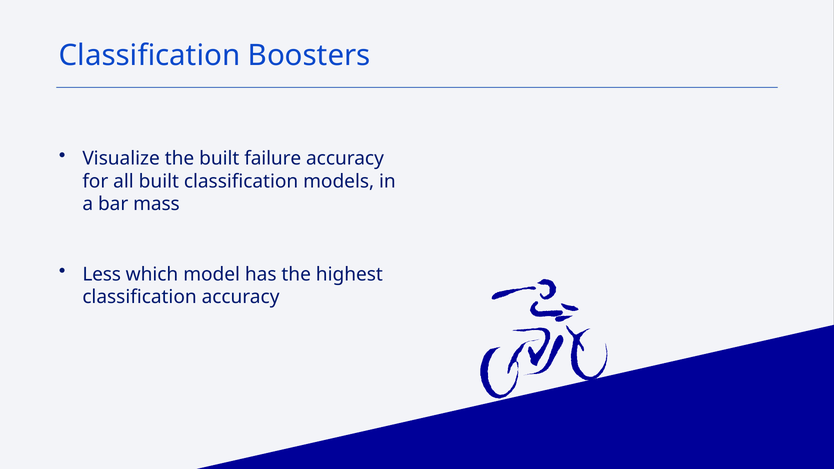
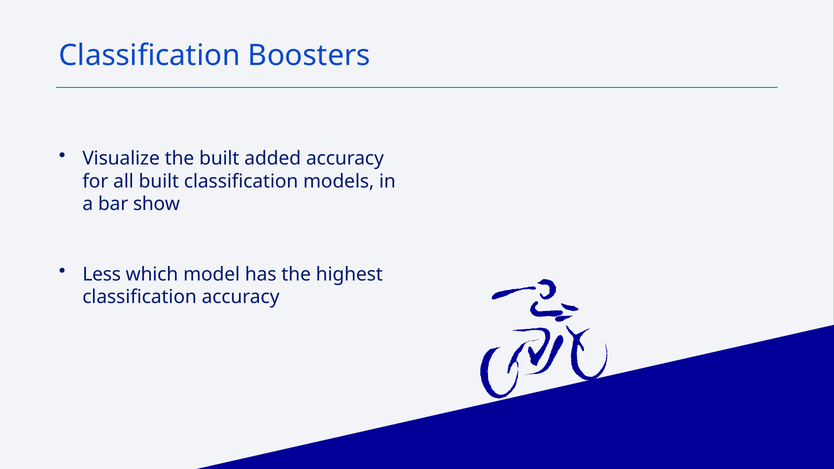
failure: failure -> added (273, 158)
mass: mass -> show (157, 204)
